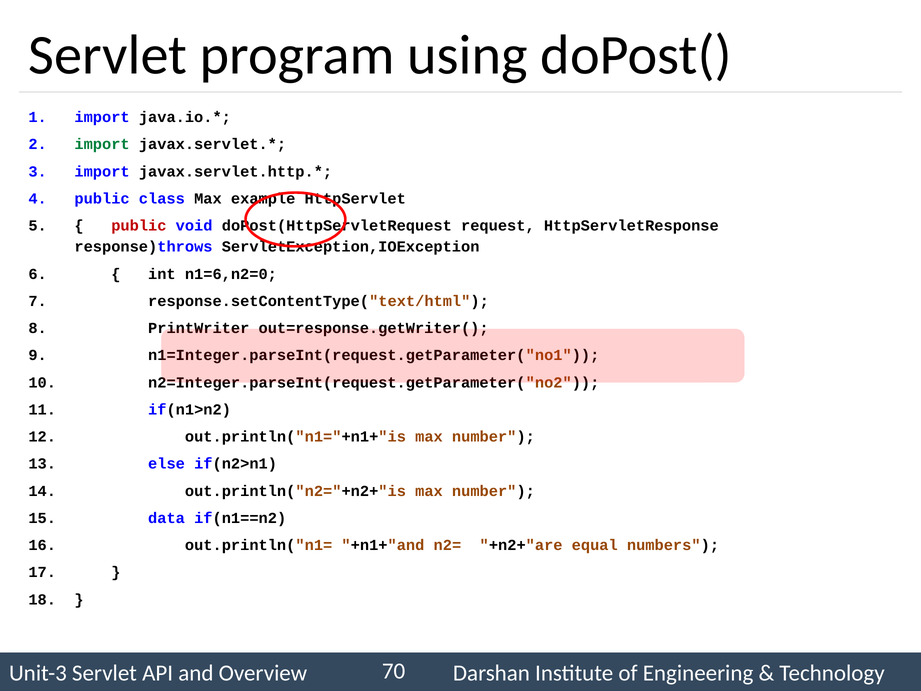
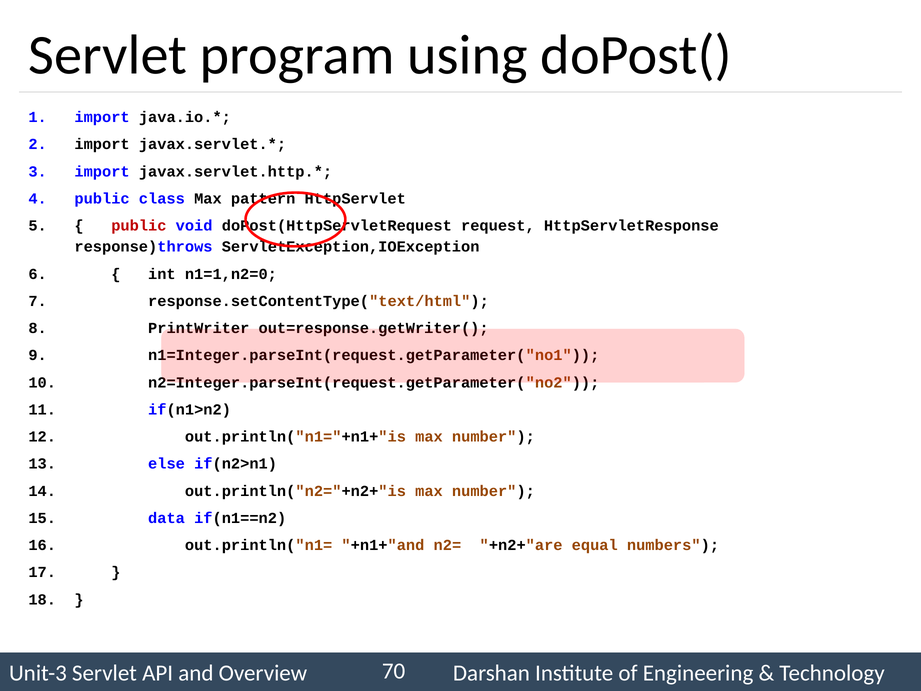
import colour: green -> black (102, 144)
example: example -> pattern (263, 199)
n1=6,n2=0: n1=6,n2=0 -> n1=1,n2=0 (231, 274)
